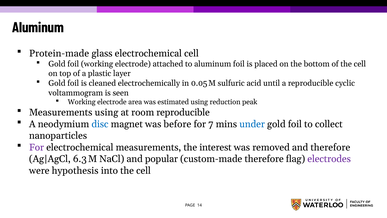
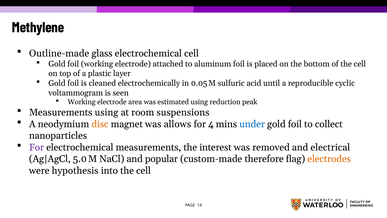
Aluminum: Aluminum -> Methylene (38, 28)
Protein-made: Protein-made -> Outline-made (59, 53)
room reproducible: reproducible -> suspensions (183, 112)
disc colour: blue -> orange (100, 124)
before: before -> allows (177, 124)
7: 7 -> 4 (211, 124)
and therefore: therefore -> electrical (330, 147)
6.3: 6.3 -> 5.0 (80, 159)
electrodes colour: purple -> orange (329, 159)
